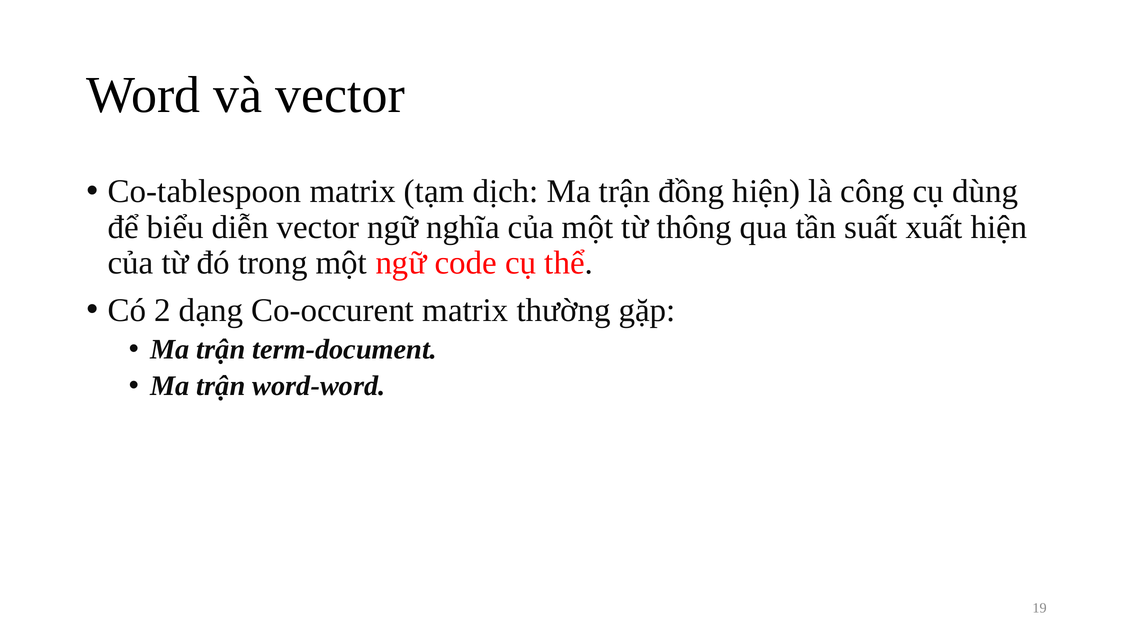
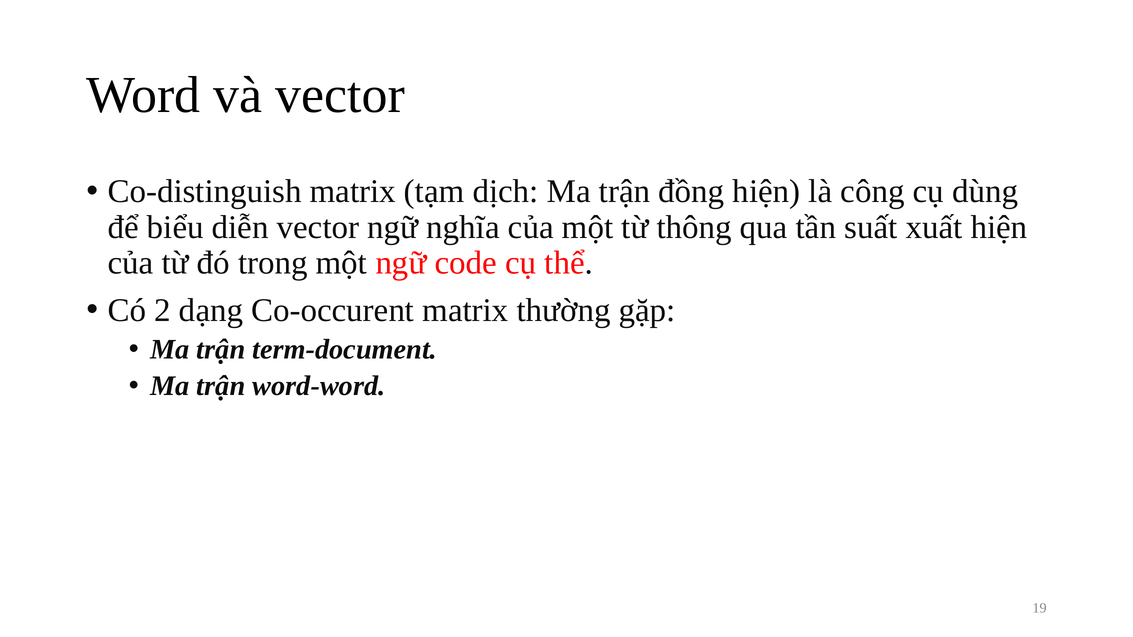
Co-tablespoon: Co-tablespoon -> Co-distinguish (205, 192)
